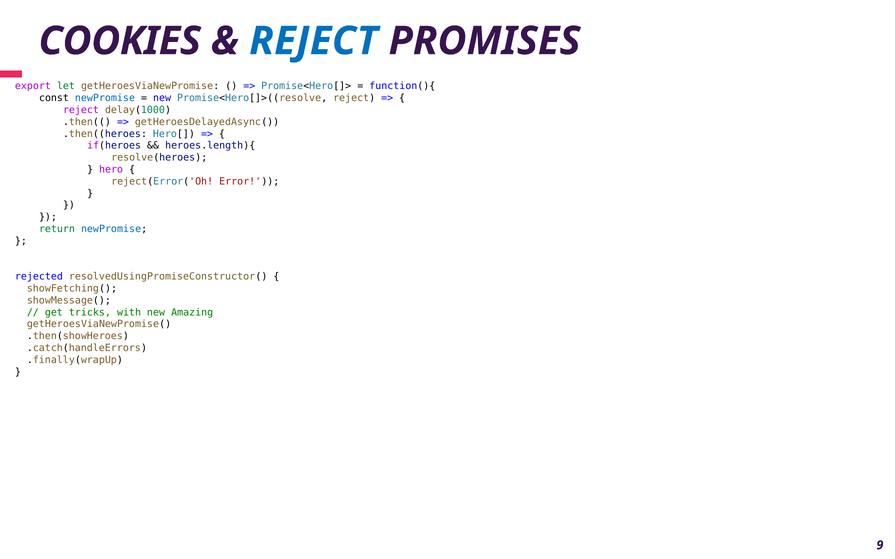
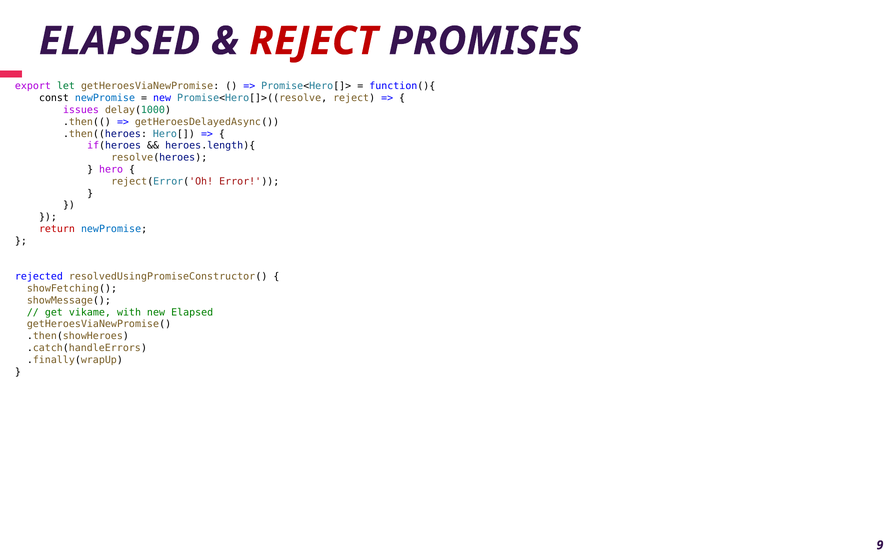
COOKIES: COOKIES -> ELAPSED (120, 41)
REJECT colour: blue -> red (313, 41)
reject: reject -> issues (81, 110)
return colour: green -> red (57, 229)
tricks: tricks -> vikame (90, 313)
new Amazing: Amazing -> Elapsed (192, 313)
